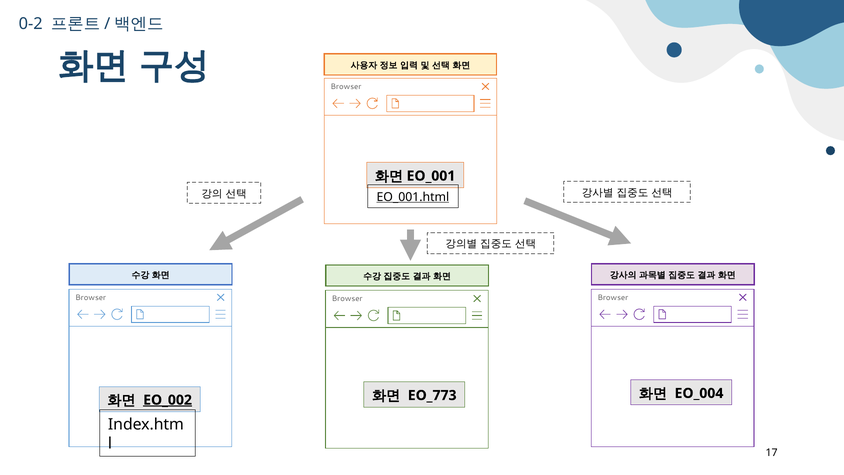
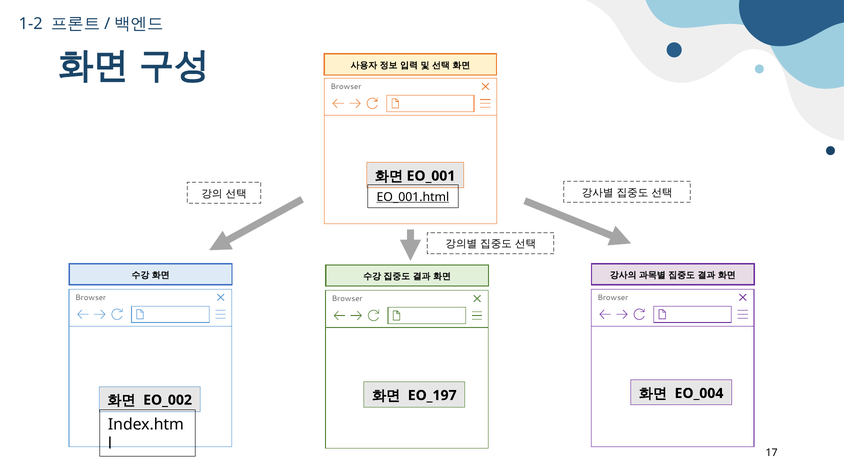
0-2: 0-2 -> 1-2 (31, 24)
EO_773: EO_773 -> EO_197 (432, 395)
EO_002 underline: present -> none (168, 400)
